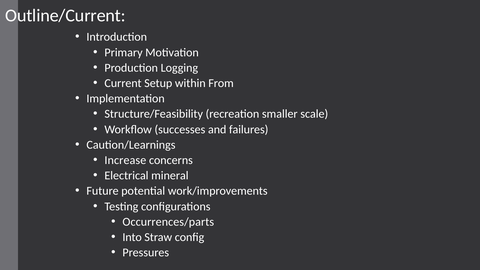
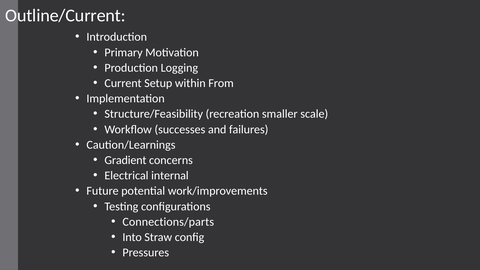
Increase: Increase -> Gradient (125, 160)
mineral: mineral -> internal (170, 176)
Occurrences/parts: Occurrences/parts -> Connections/parts (168, 222)
